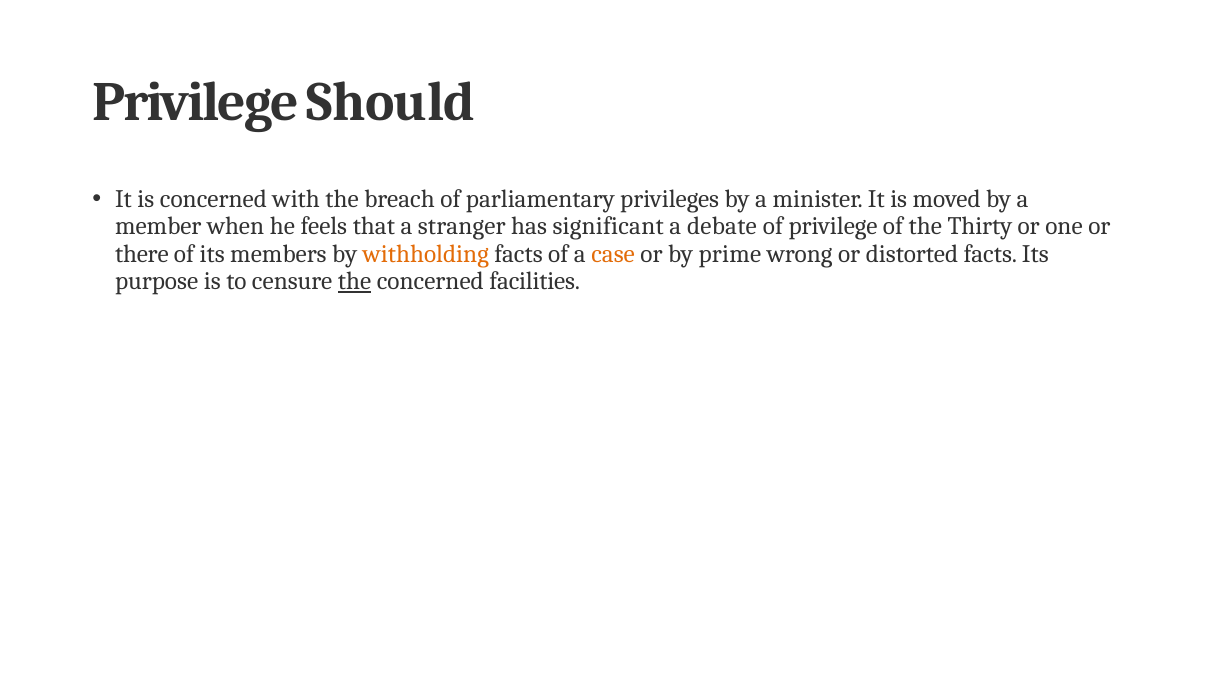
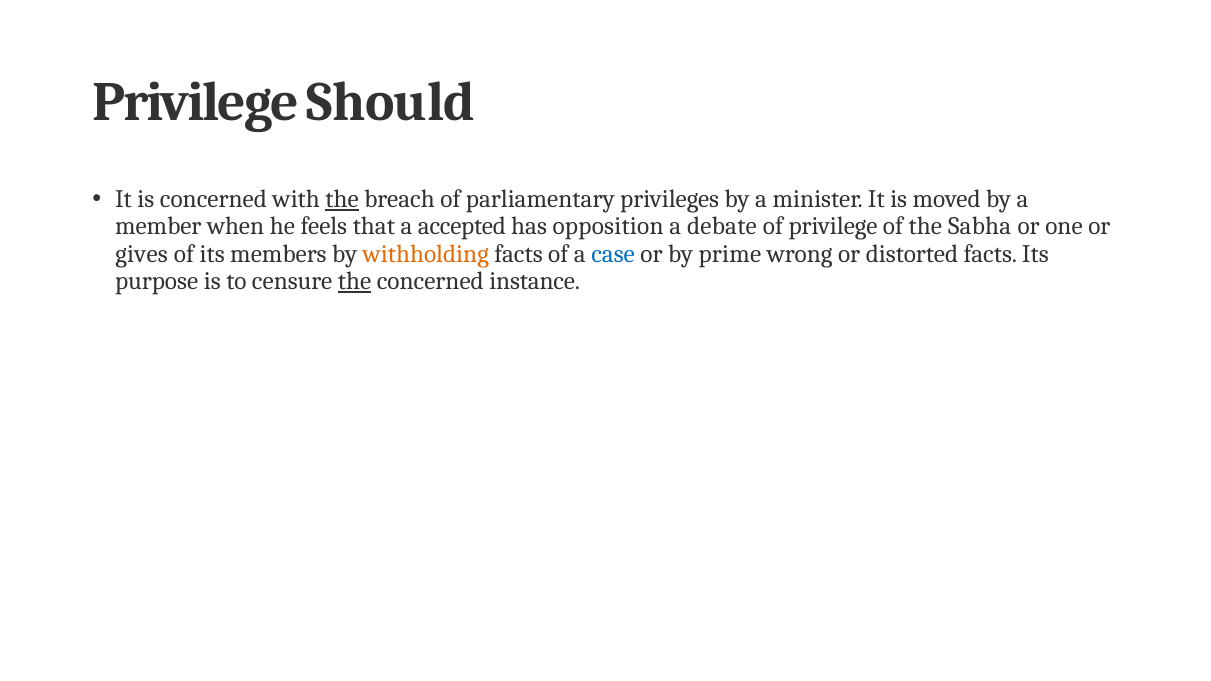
the underline: none -> present (342, 199)
stranger: stranger -> accepted (462, 227)
significant: significant -> opposition (608, 227)
Thirty: Thirty -> Sabha (980, 227)
there: there -> gives (142, 254)
case colour: orange -> blue (613, 254)
facilities: facilities -> instance (535, 281)
